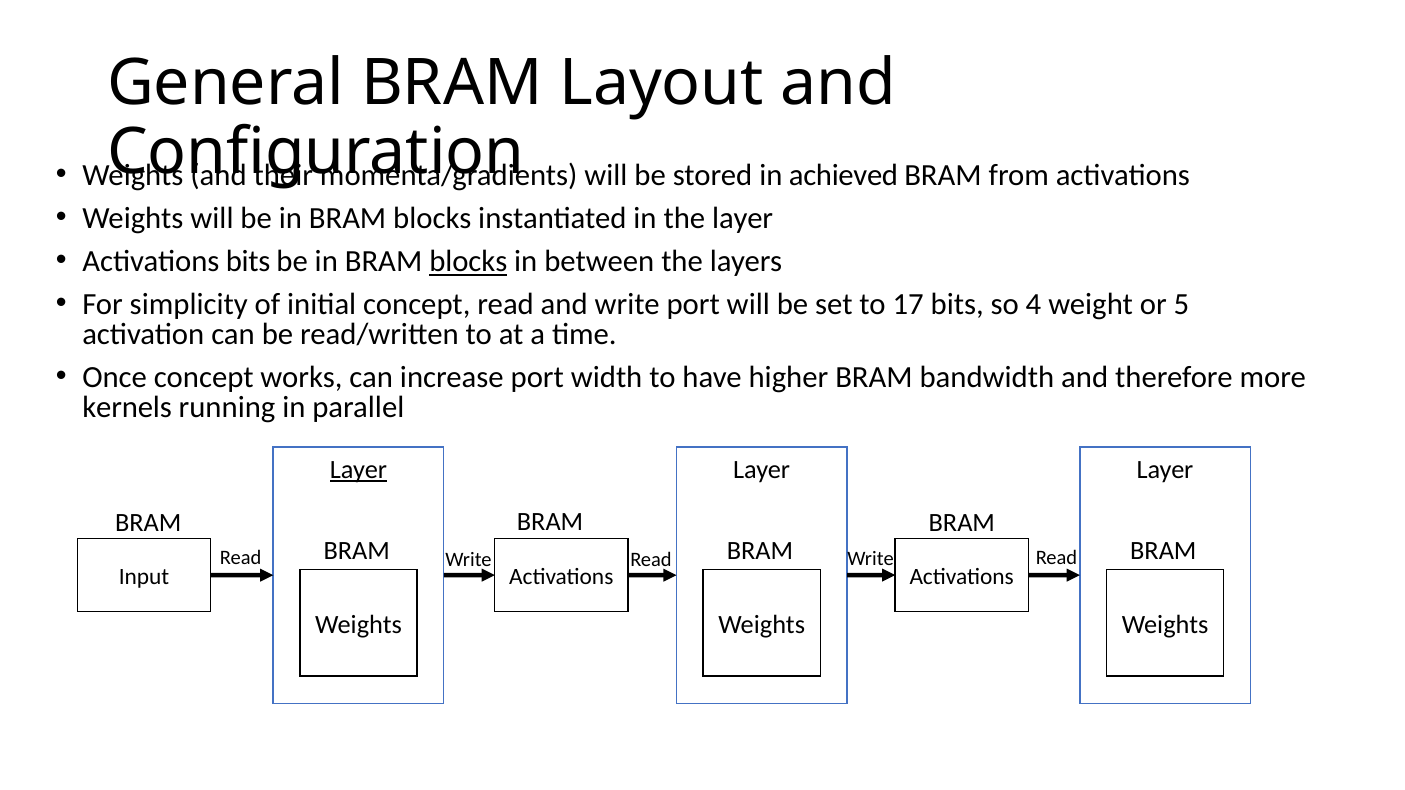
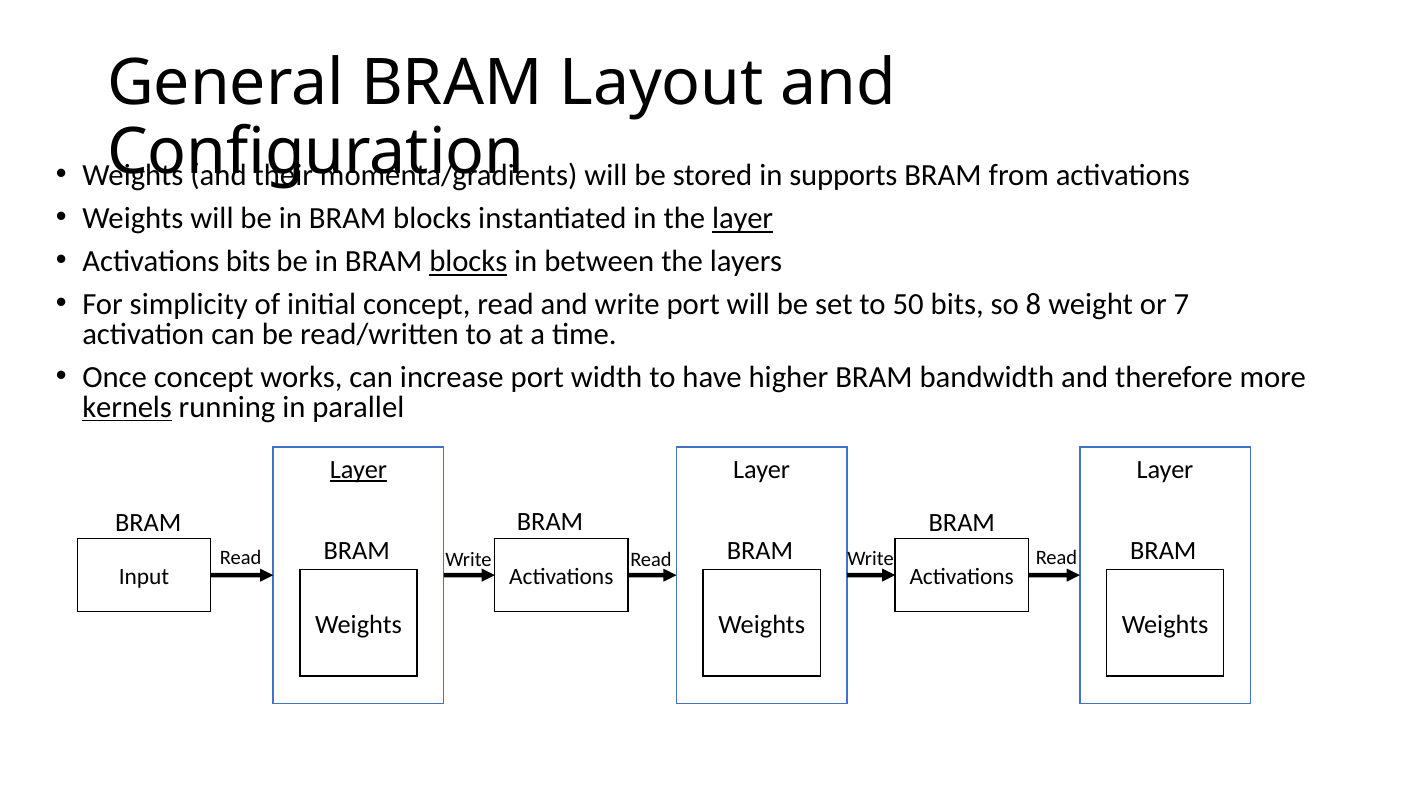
achieved: achieved -> supports (843, 176)
layer underline: none -> present (743, 219)
17: 17 -> 50 (908, 305)
4: 4 -> 8 (1034, 305)
5: 5 -> 7 (1181, 305)
kernels underline: none -> present (127, 407)
